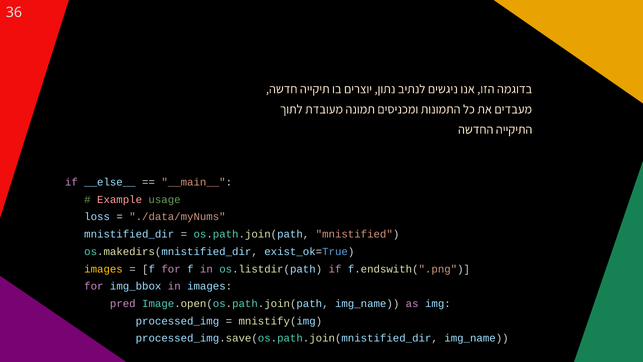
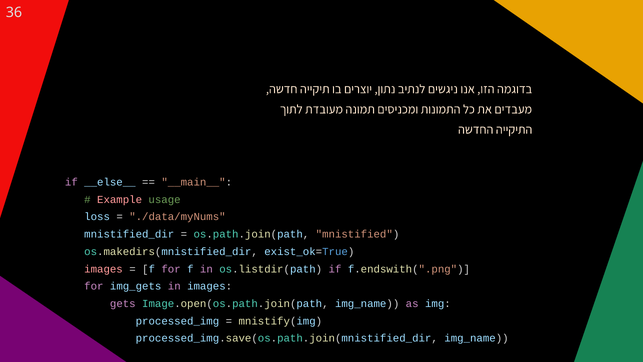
images colour: yellow -> pink (104, 269)
img_bbox: img_bbox -> img_gets (136, 286)
pred: pred -> gets (123, 303)
